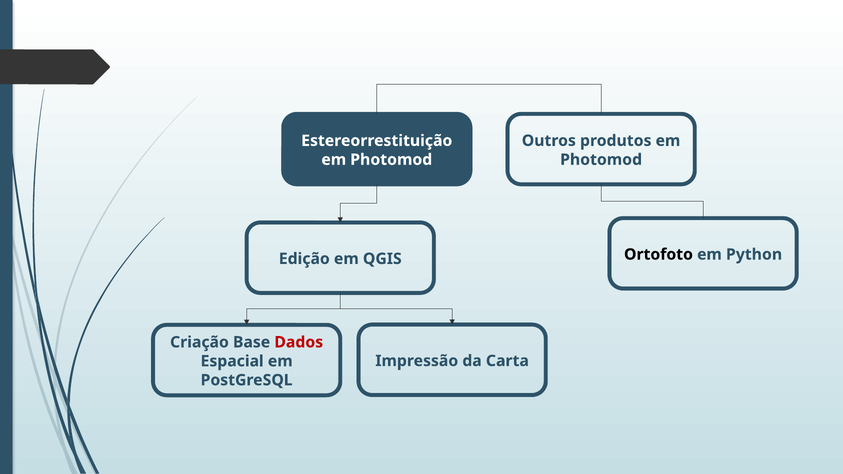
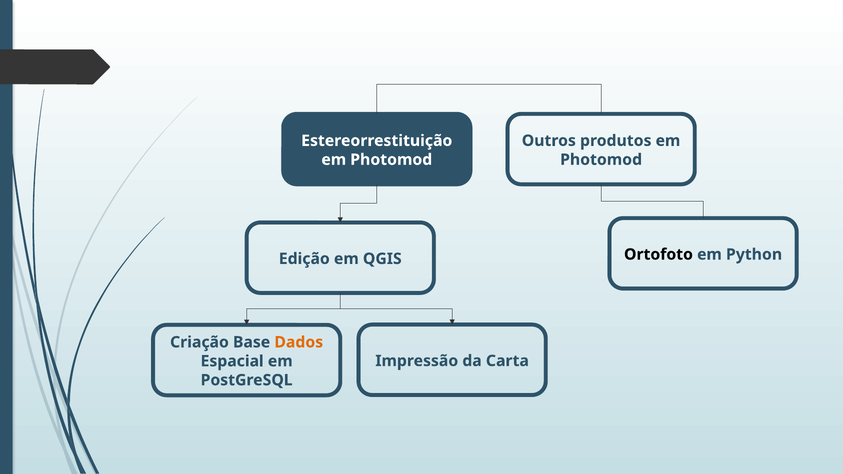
Dados colour: red -> orange (299, 342)
